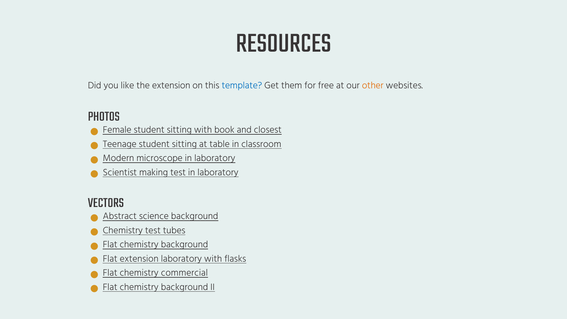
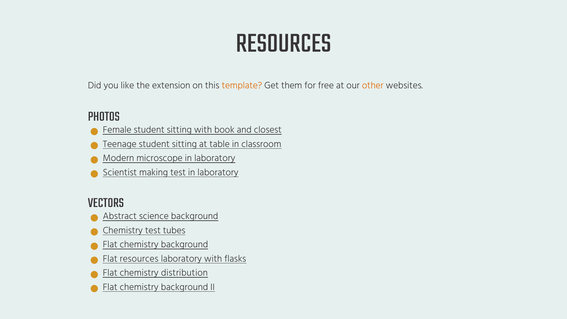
template colour: blue -> orange (242, 85)
Flat extension: extension -> resources (139, 259)
commercial: commercial -> distribution (184, 273)
